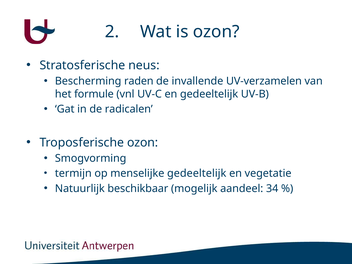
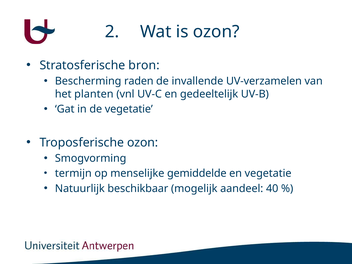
neus: neus -> bron (144, 65)
formule: formule -> planten (94, 94)
de radicalen: radicalen -> vegetatie (129, 109)
menselijke gedeeltelijk: gedeeltelijk -> gemiddelde (197, 173)
34: 34 -> 40 (272, 188)
